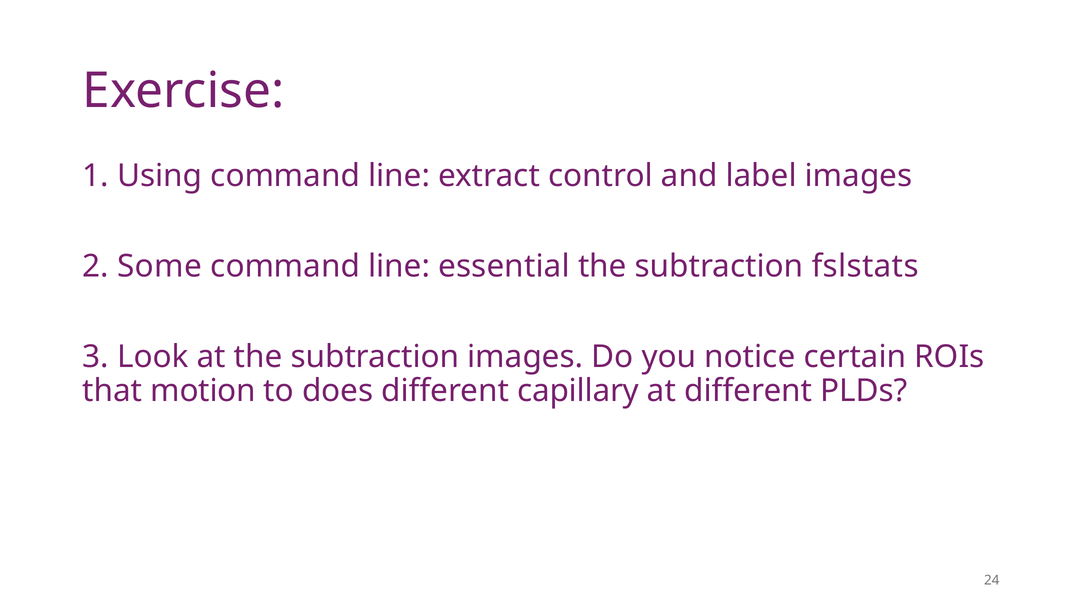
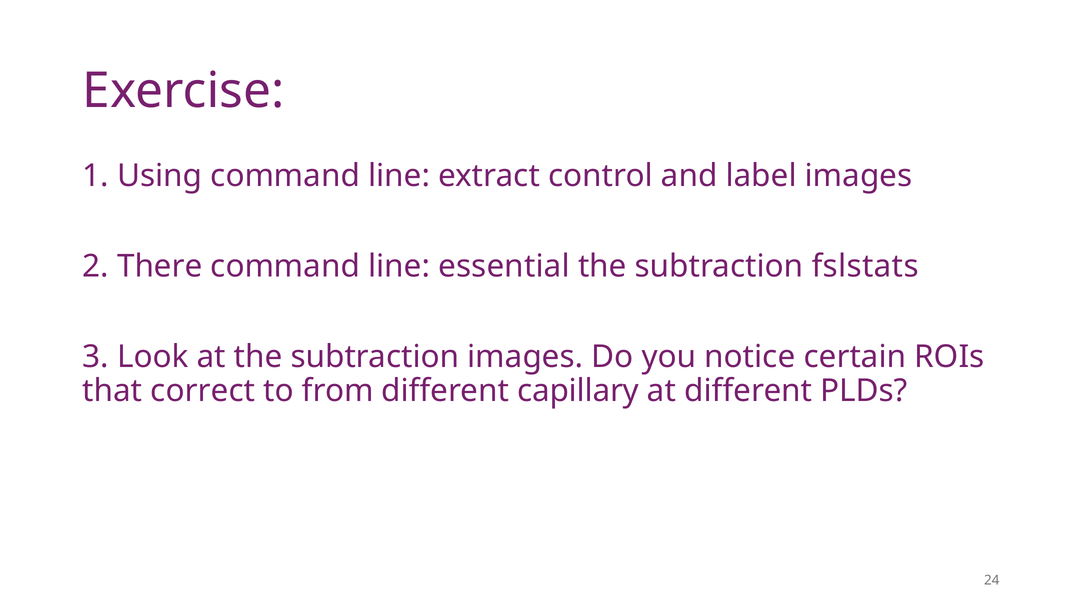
Some: Some -> There (160, 266)
motion: motion -> correct (203, 391)
does: does -> from (338, 391)
